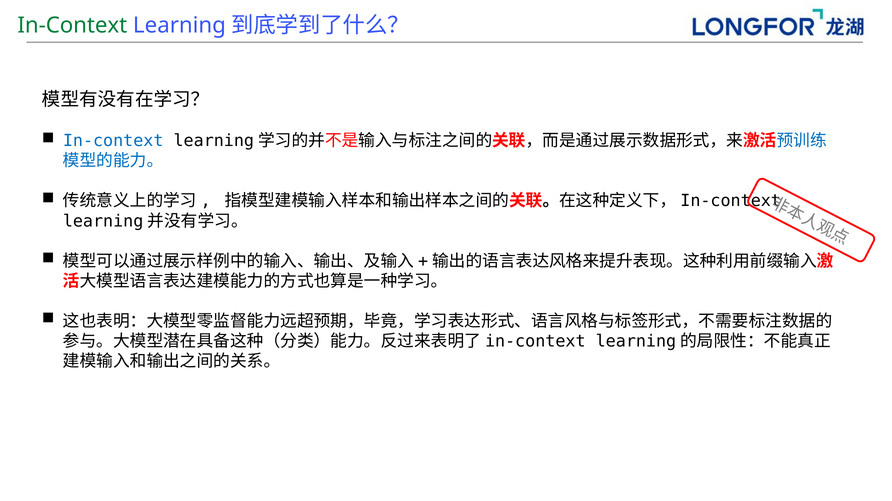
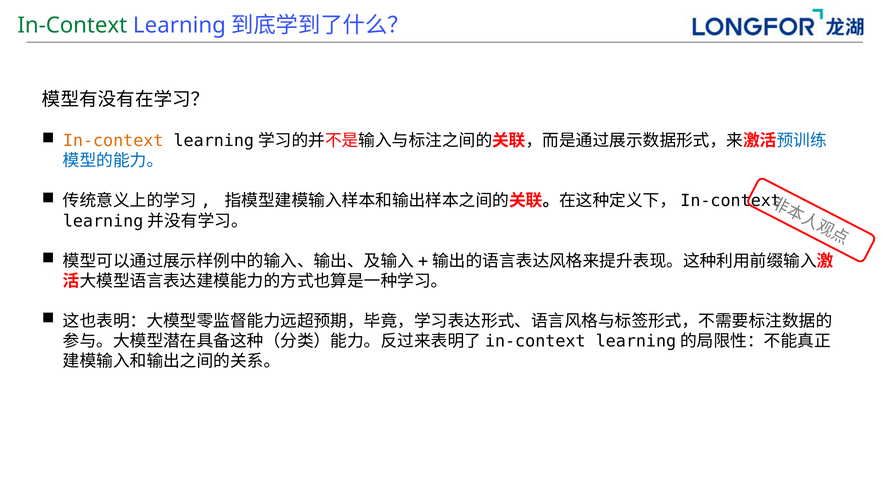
In-context colour: blue -> orange (113, 141)
